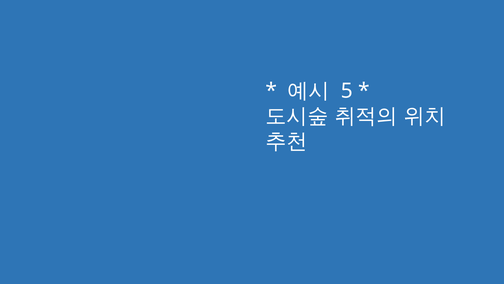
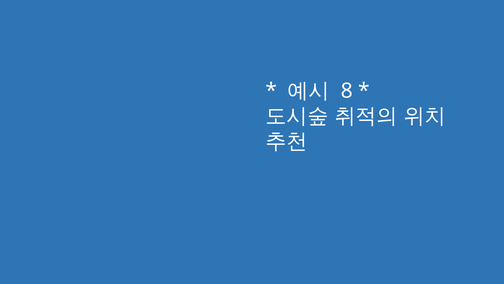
5: 5 -> 8 (347, 91)
